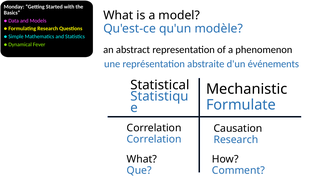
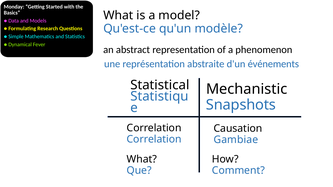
Formulate: Formulate -> Snapshots (241, 105)
Research: Research -> Gambiae (236, 140)
